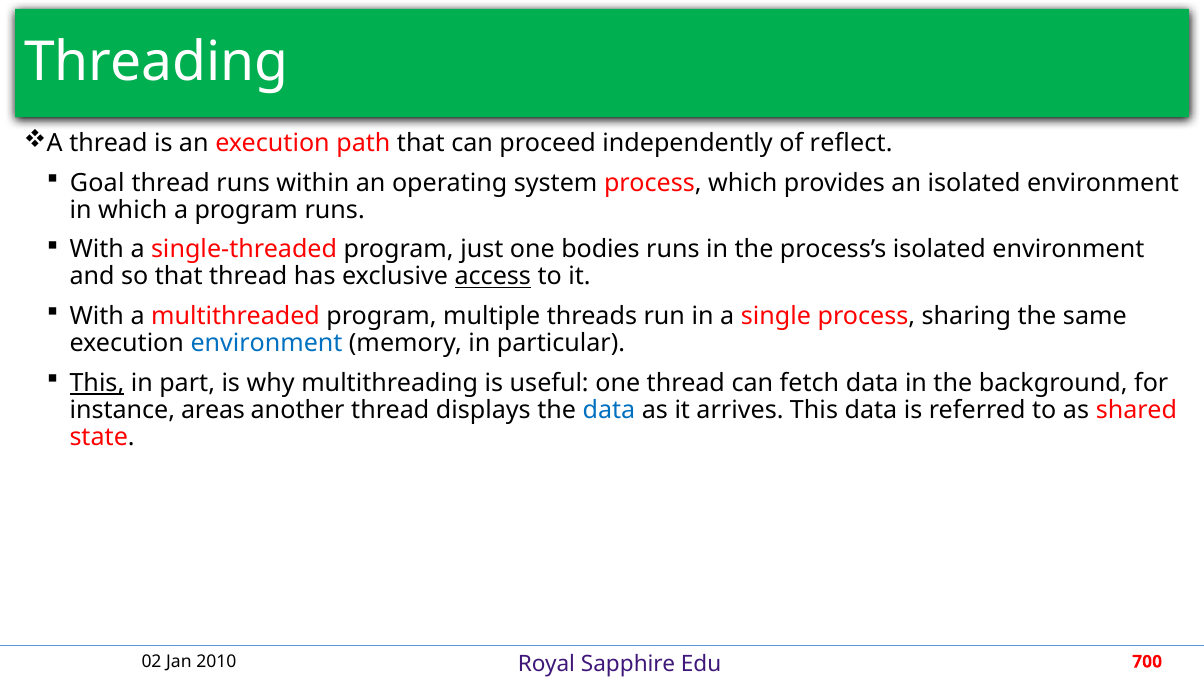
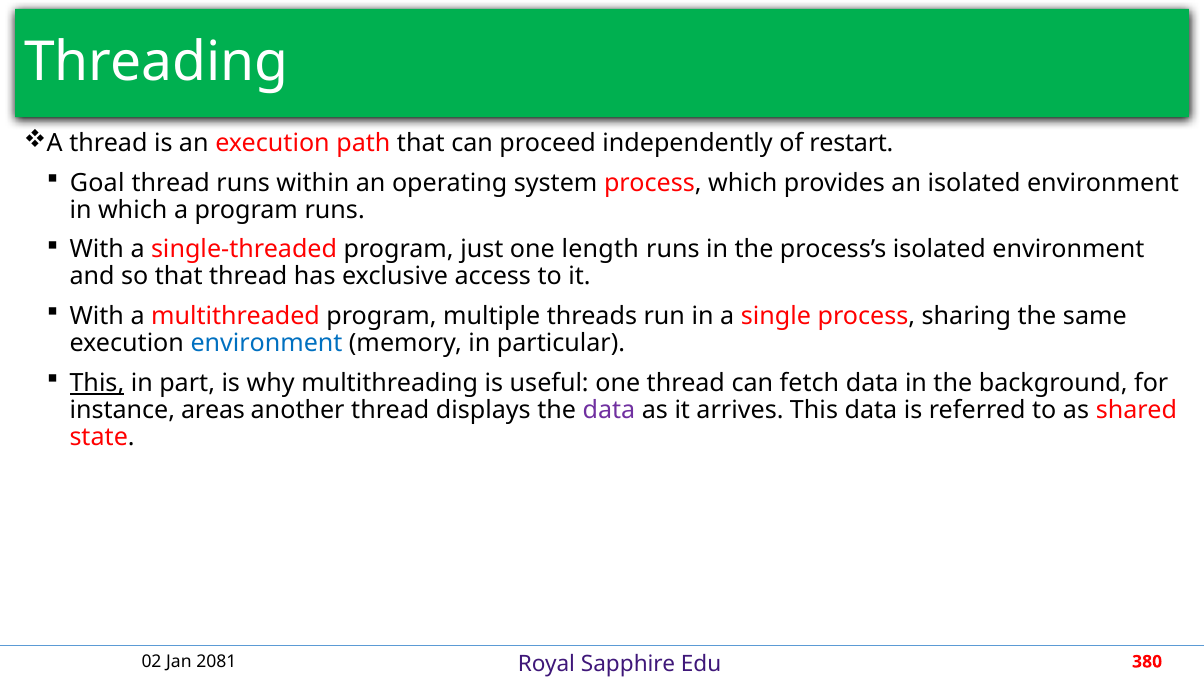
reflect: reflect -> restart (851, 143)
bodies: bodies -> length (600, 250)
access underline: present -> none (493, 277)
data colour: blue -> purple (609, 410)
2010: 2010 -> 2081 (216, 662)
700: 700 -> 380 (1147, 662)
